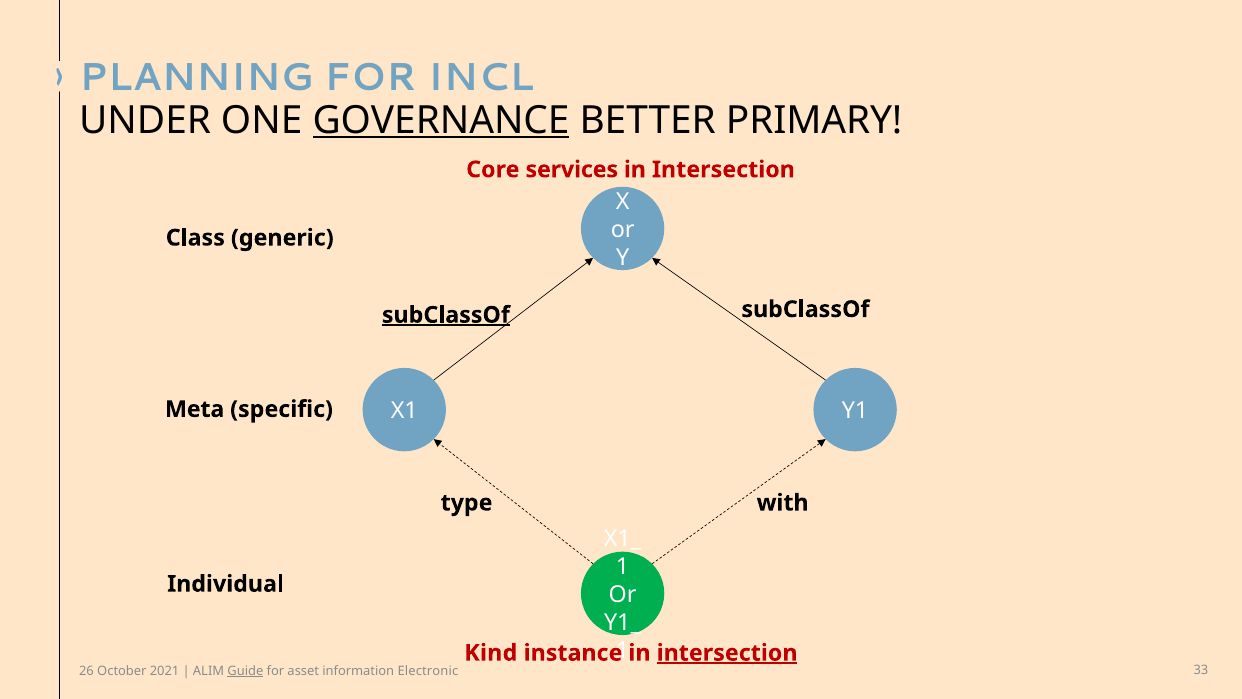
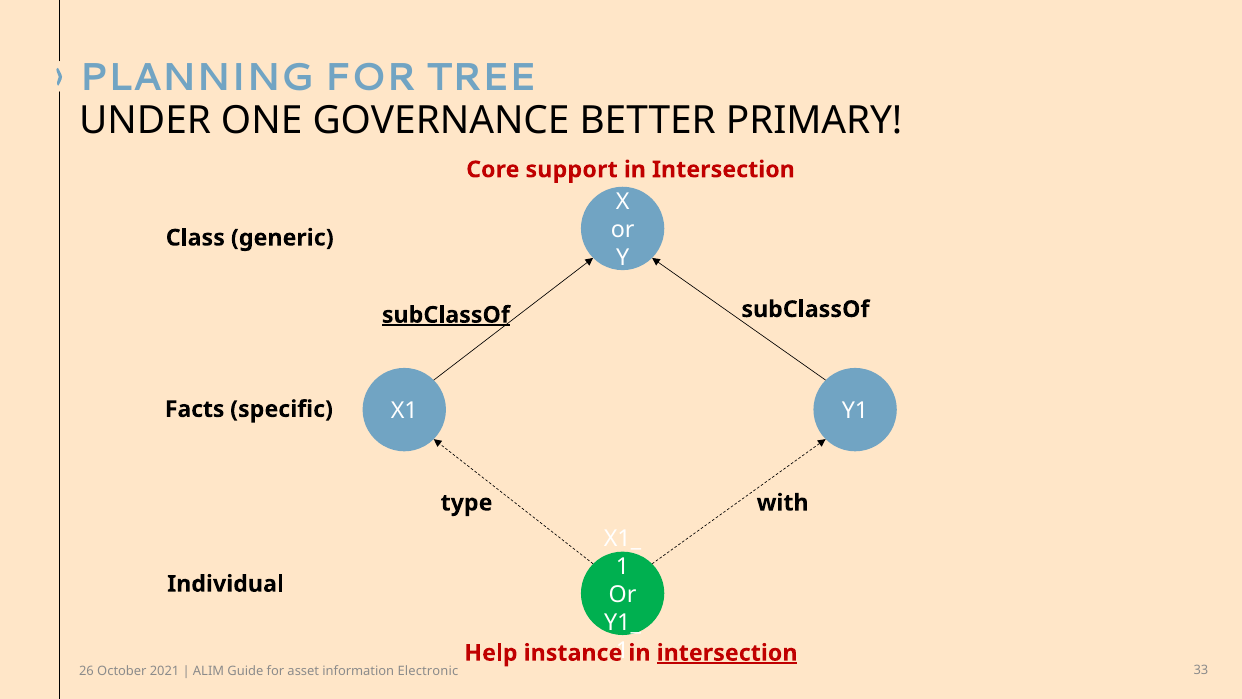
INCL: INCL -> TREE (481, 78)
GOVERNANCE underline: present -> none (441, 120)
services: services -> support (572, 169)
Meta: Meta -> Facts (195, 409)
Kind: Kind -> Help (491, 653)
Guide underline: present -> none (245, 670)
